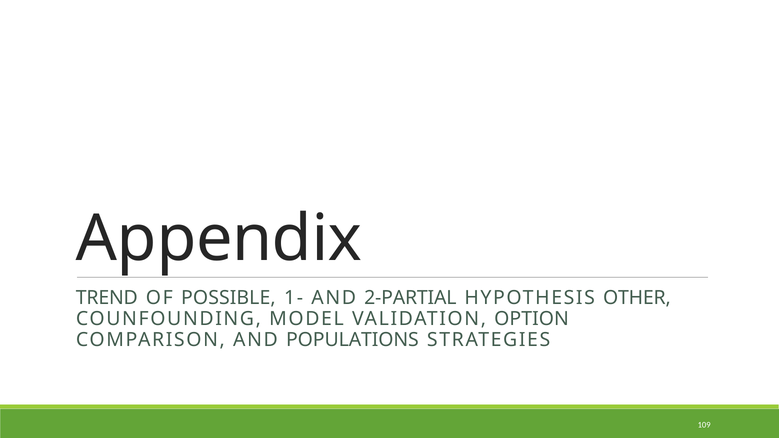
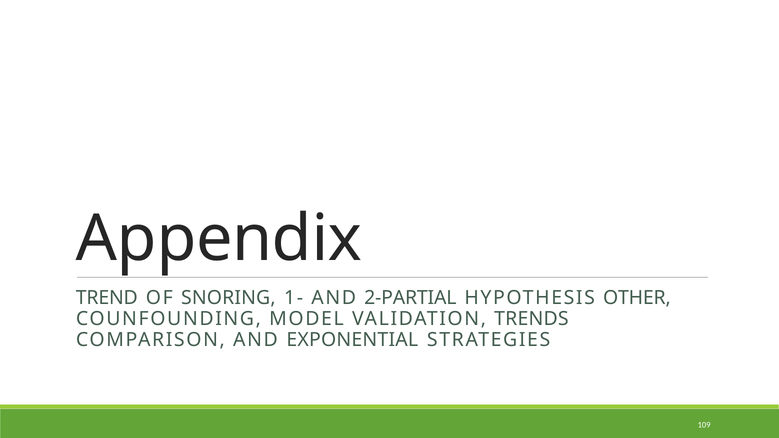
POSSIBLE: POSSIBLE -> SNORING (228, 298)
OPTION: OPTION -> TRENDS (531, 319)
POPULATIONS: POPULATIONS -> EXPONENTIAL (352, 340)
